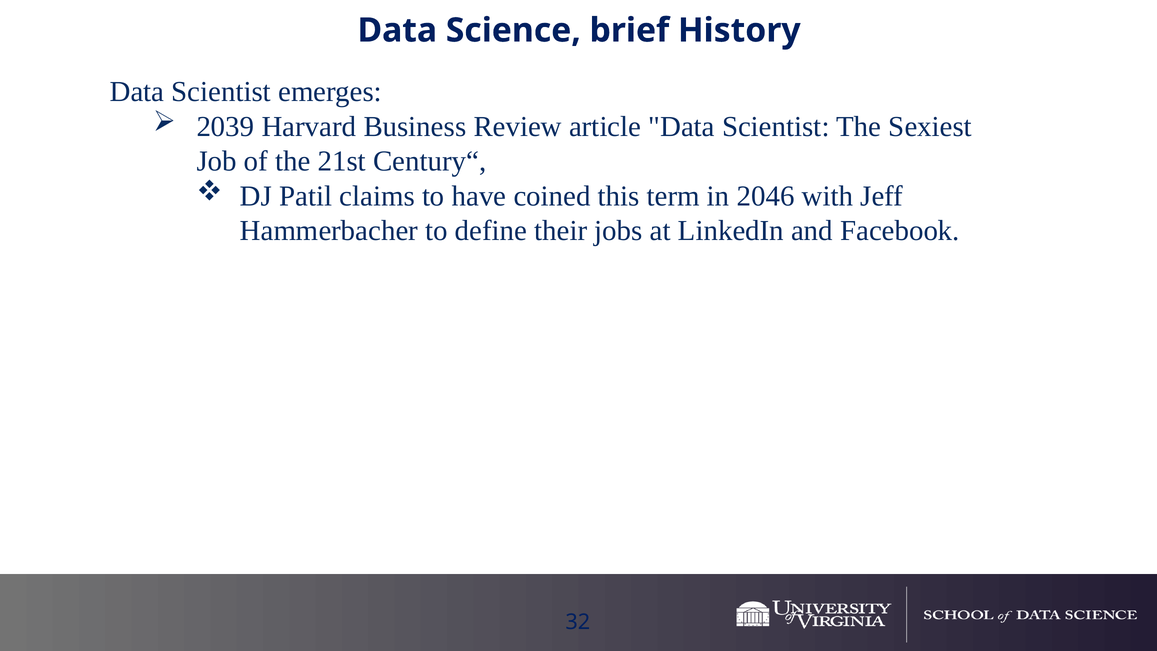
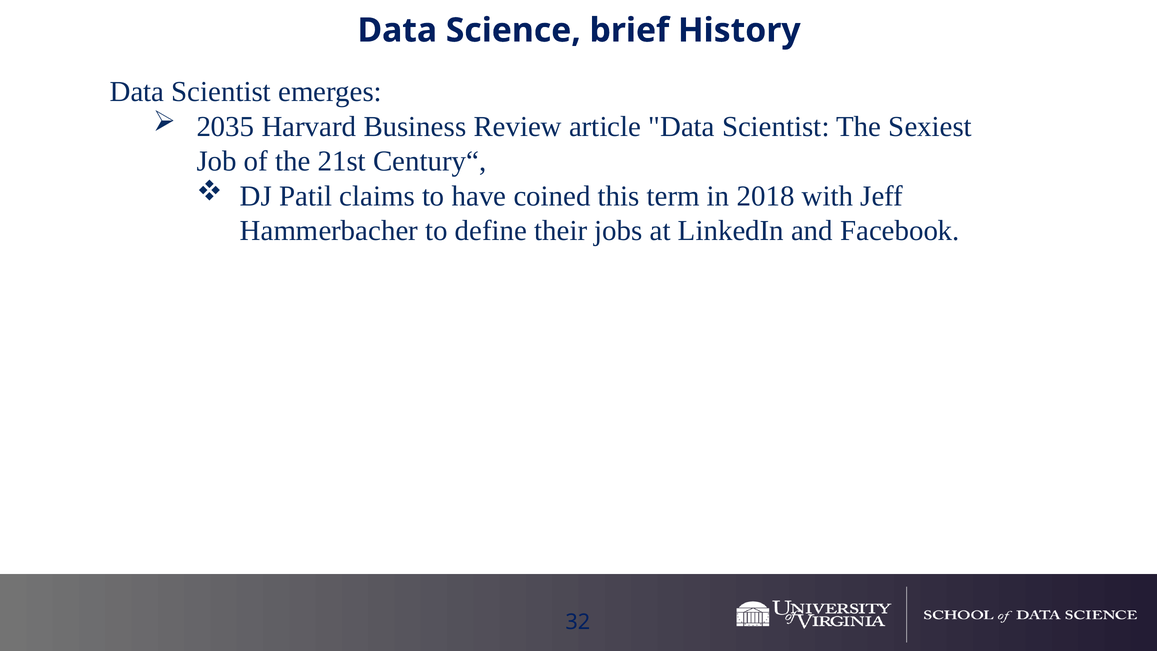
2039: 2039 -> 2035 (225, 127)
2046: 2046 -> 2018 (766, 196)
